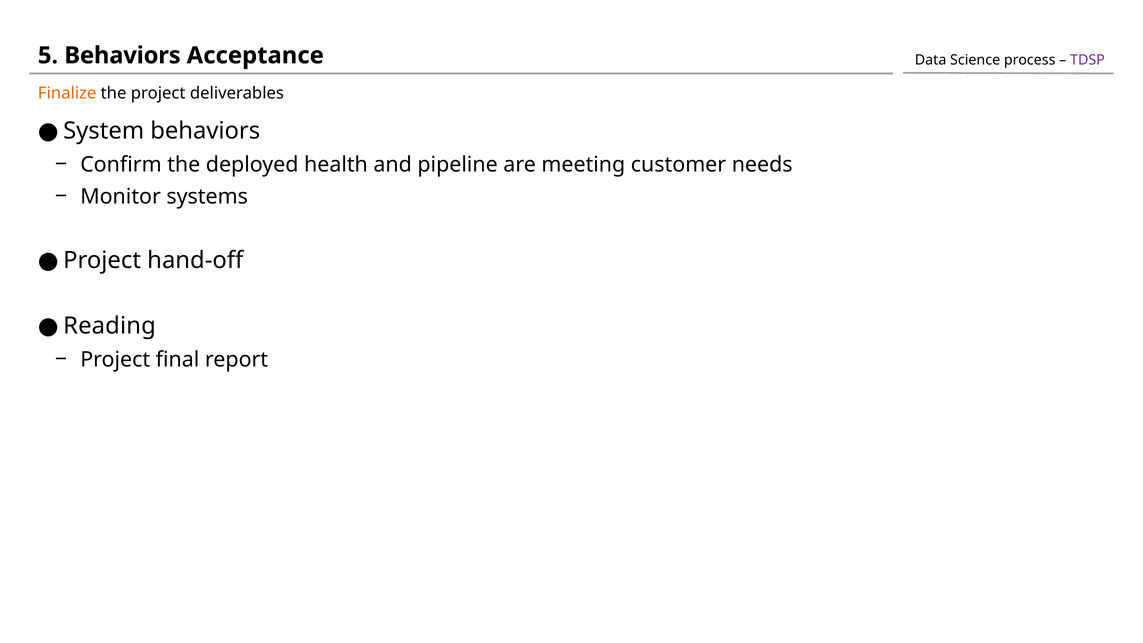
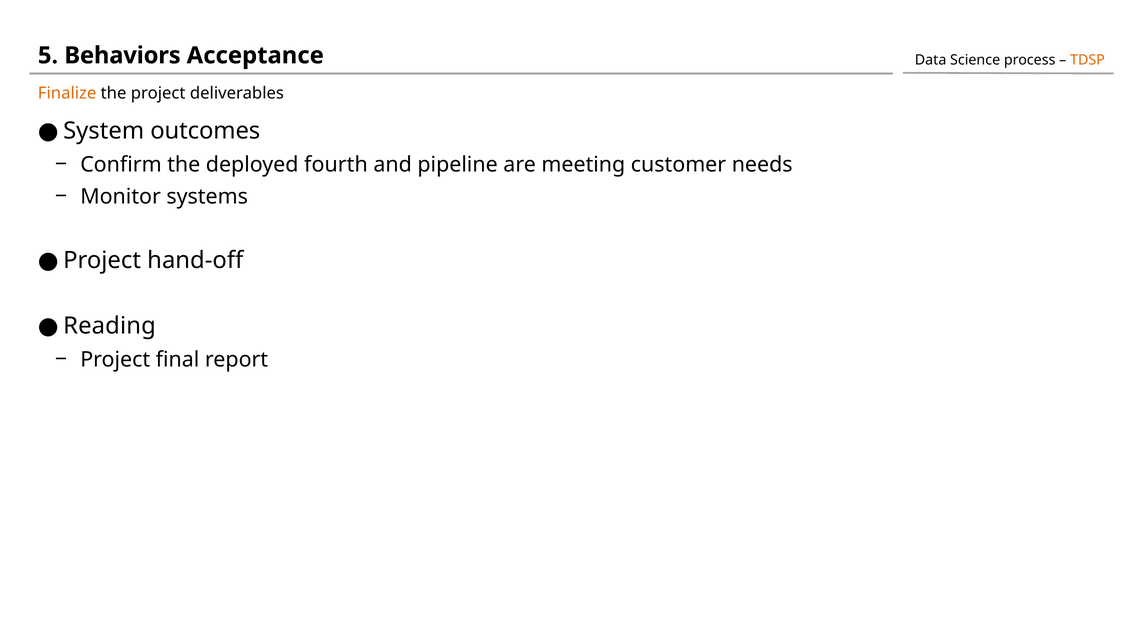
TDSP colour: purple -> orange (1087, 60)
System behaviors: behaviors -> outcomes (205, 131)
health: health -> fourth (336, 165)
